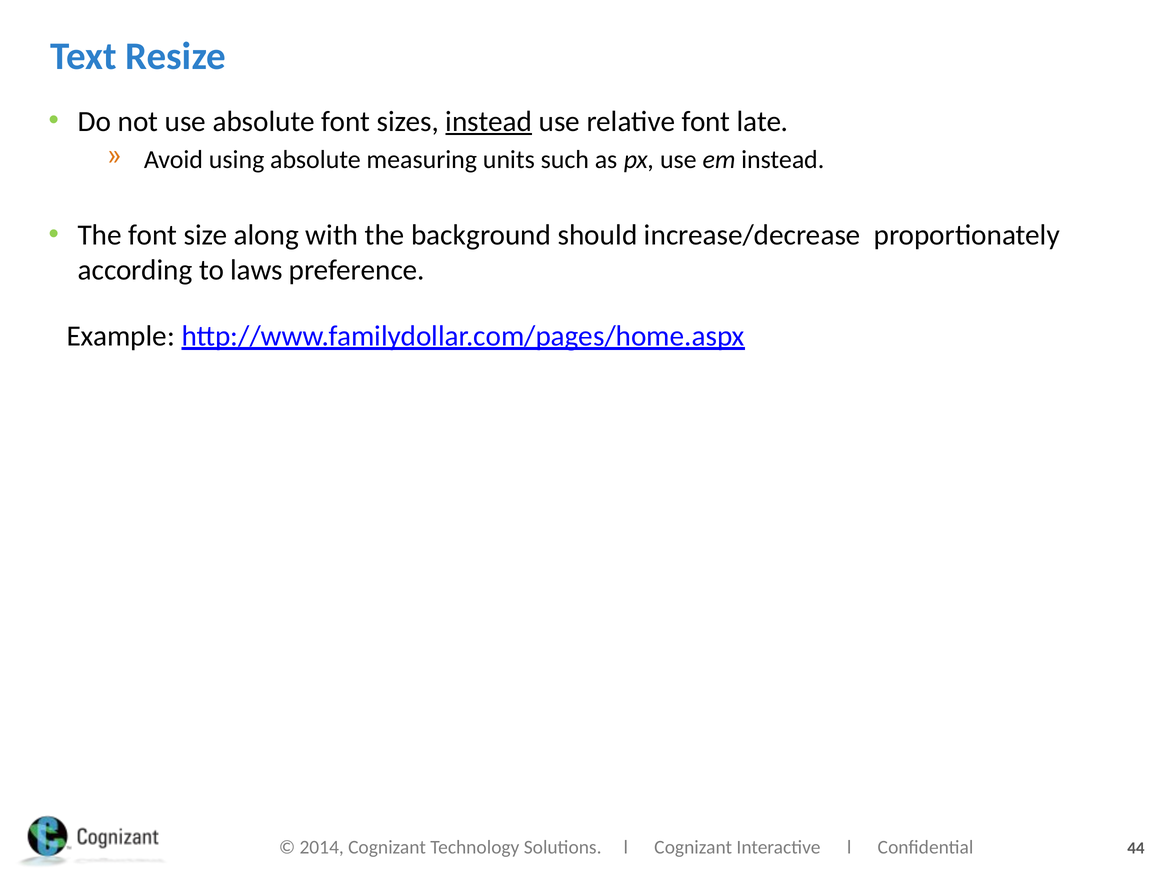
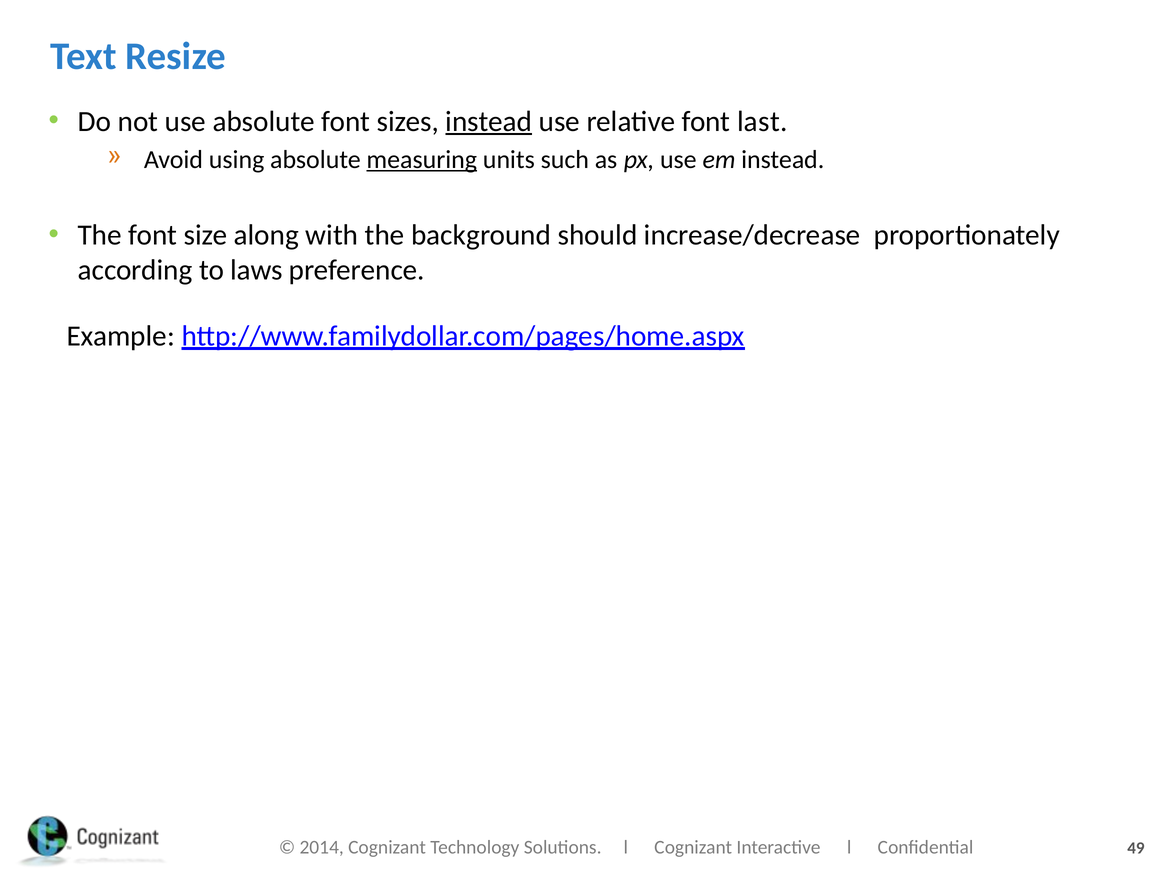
late: late -> last (762, 121)
measuring underline: none -> present (422, 159)
44: 44 -> 49 (1136, 848)
